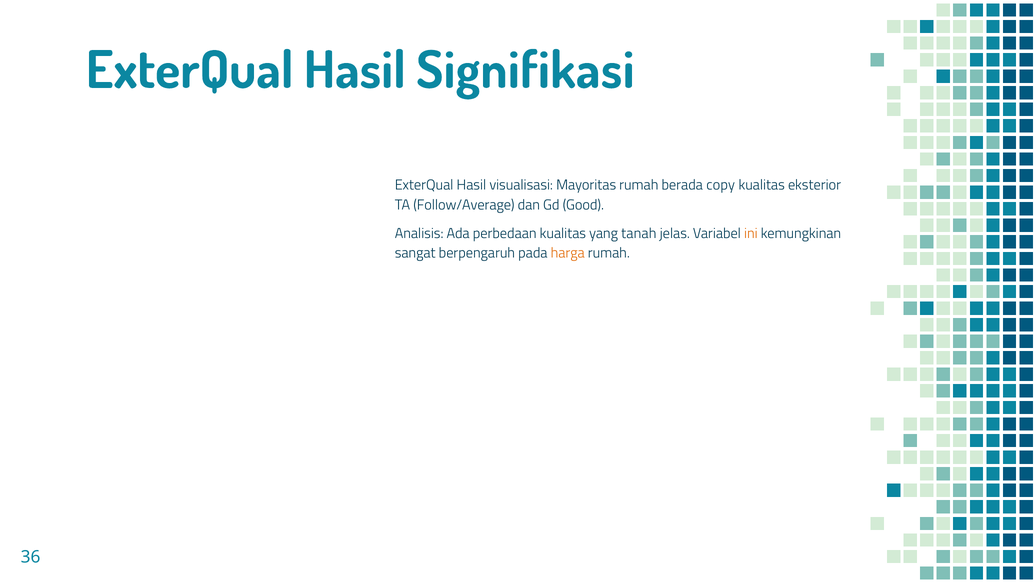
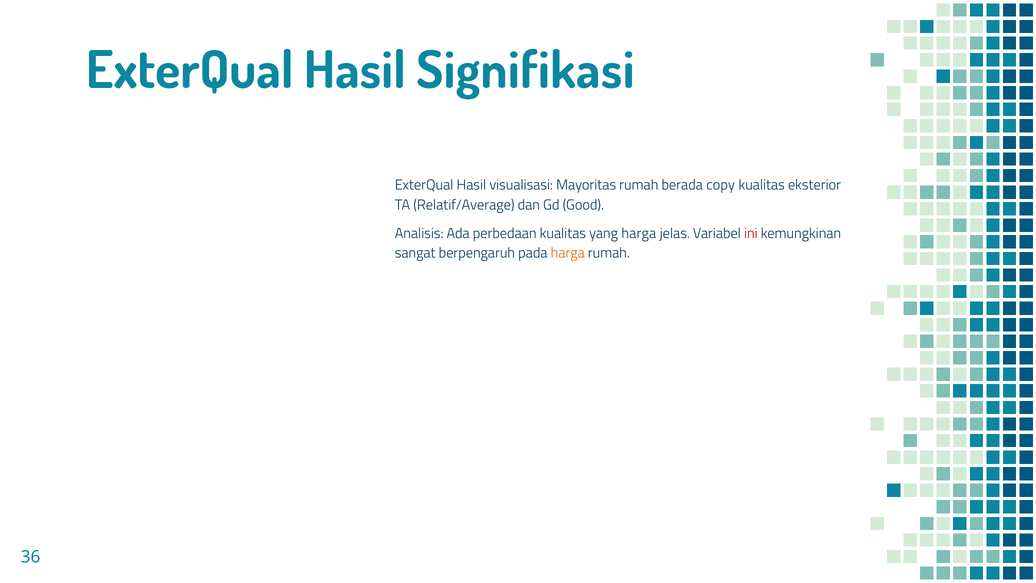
Follow/Average: Follow/Average -> Relatif/Average (464, 205)
tanah: tanah -> harga (639, 233)
ini colour: orange -> red (751, 233)
